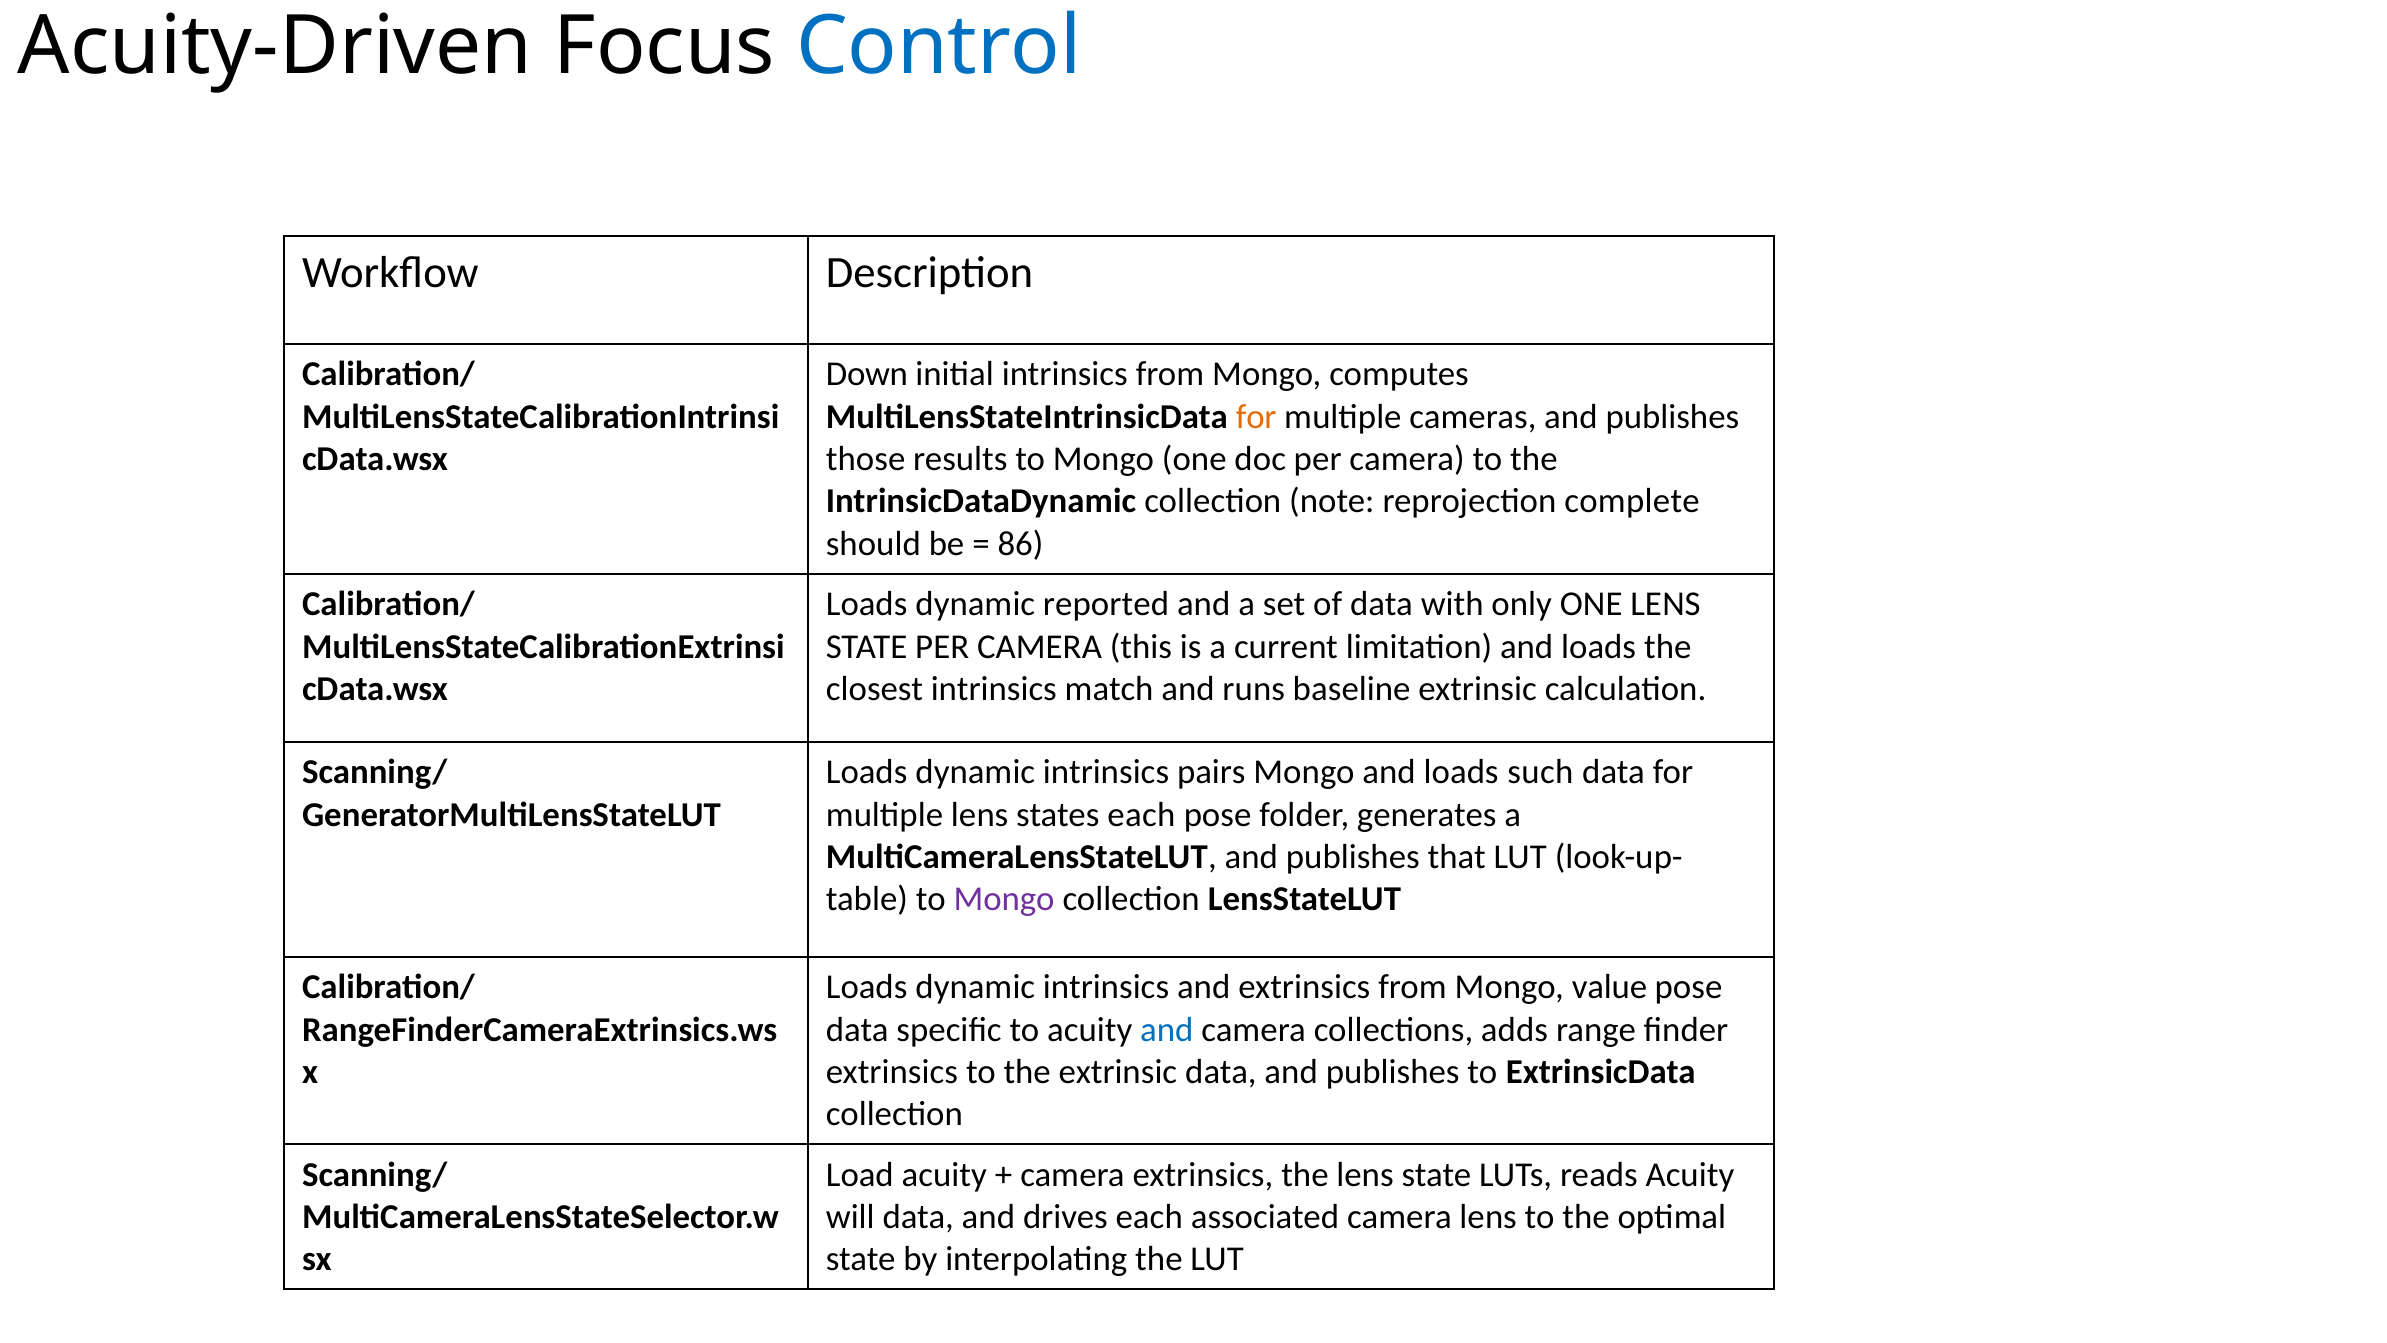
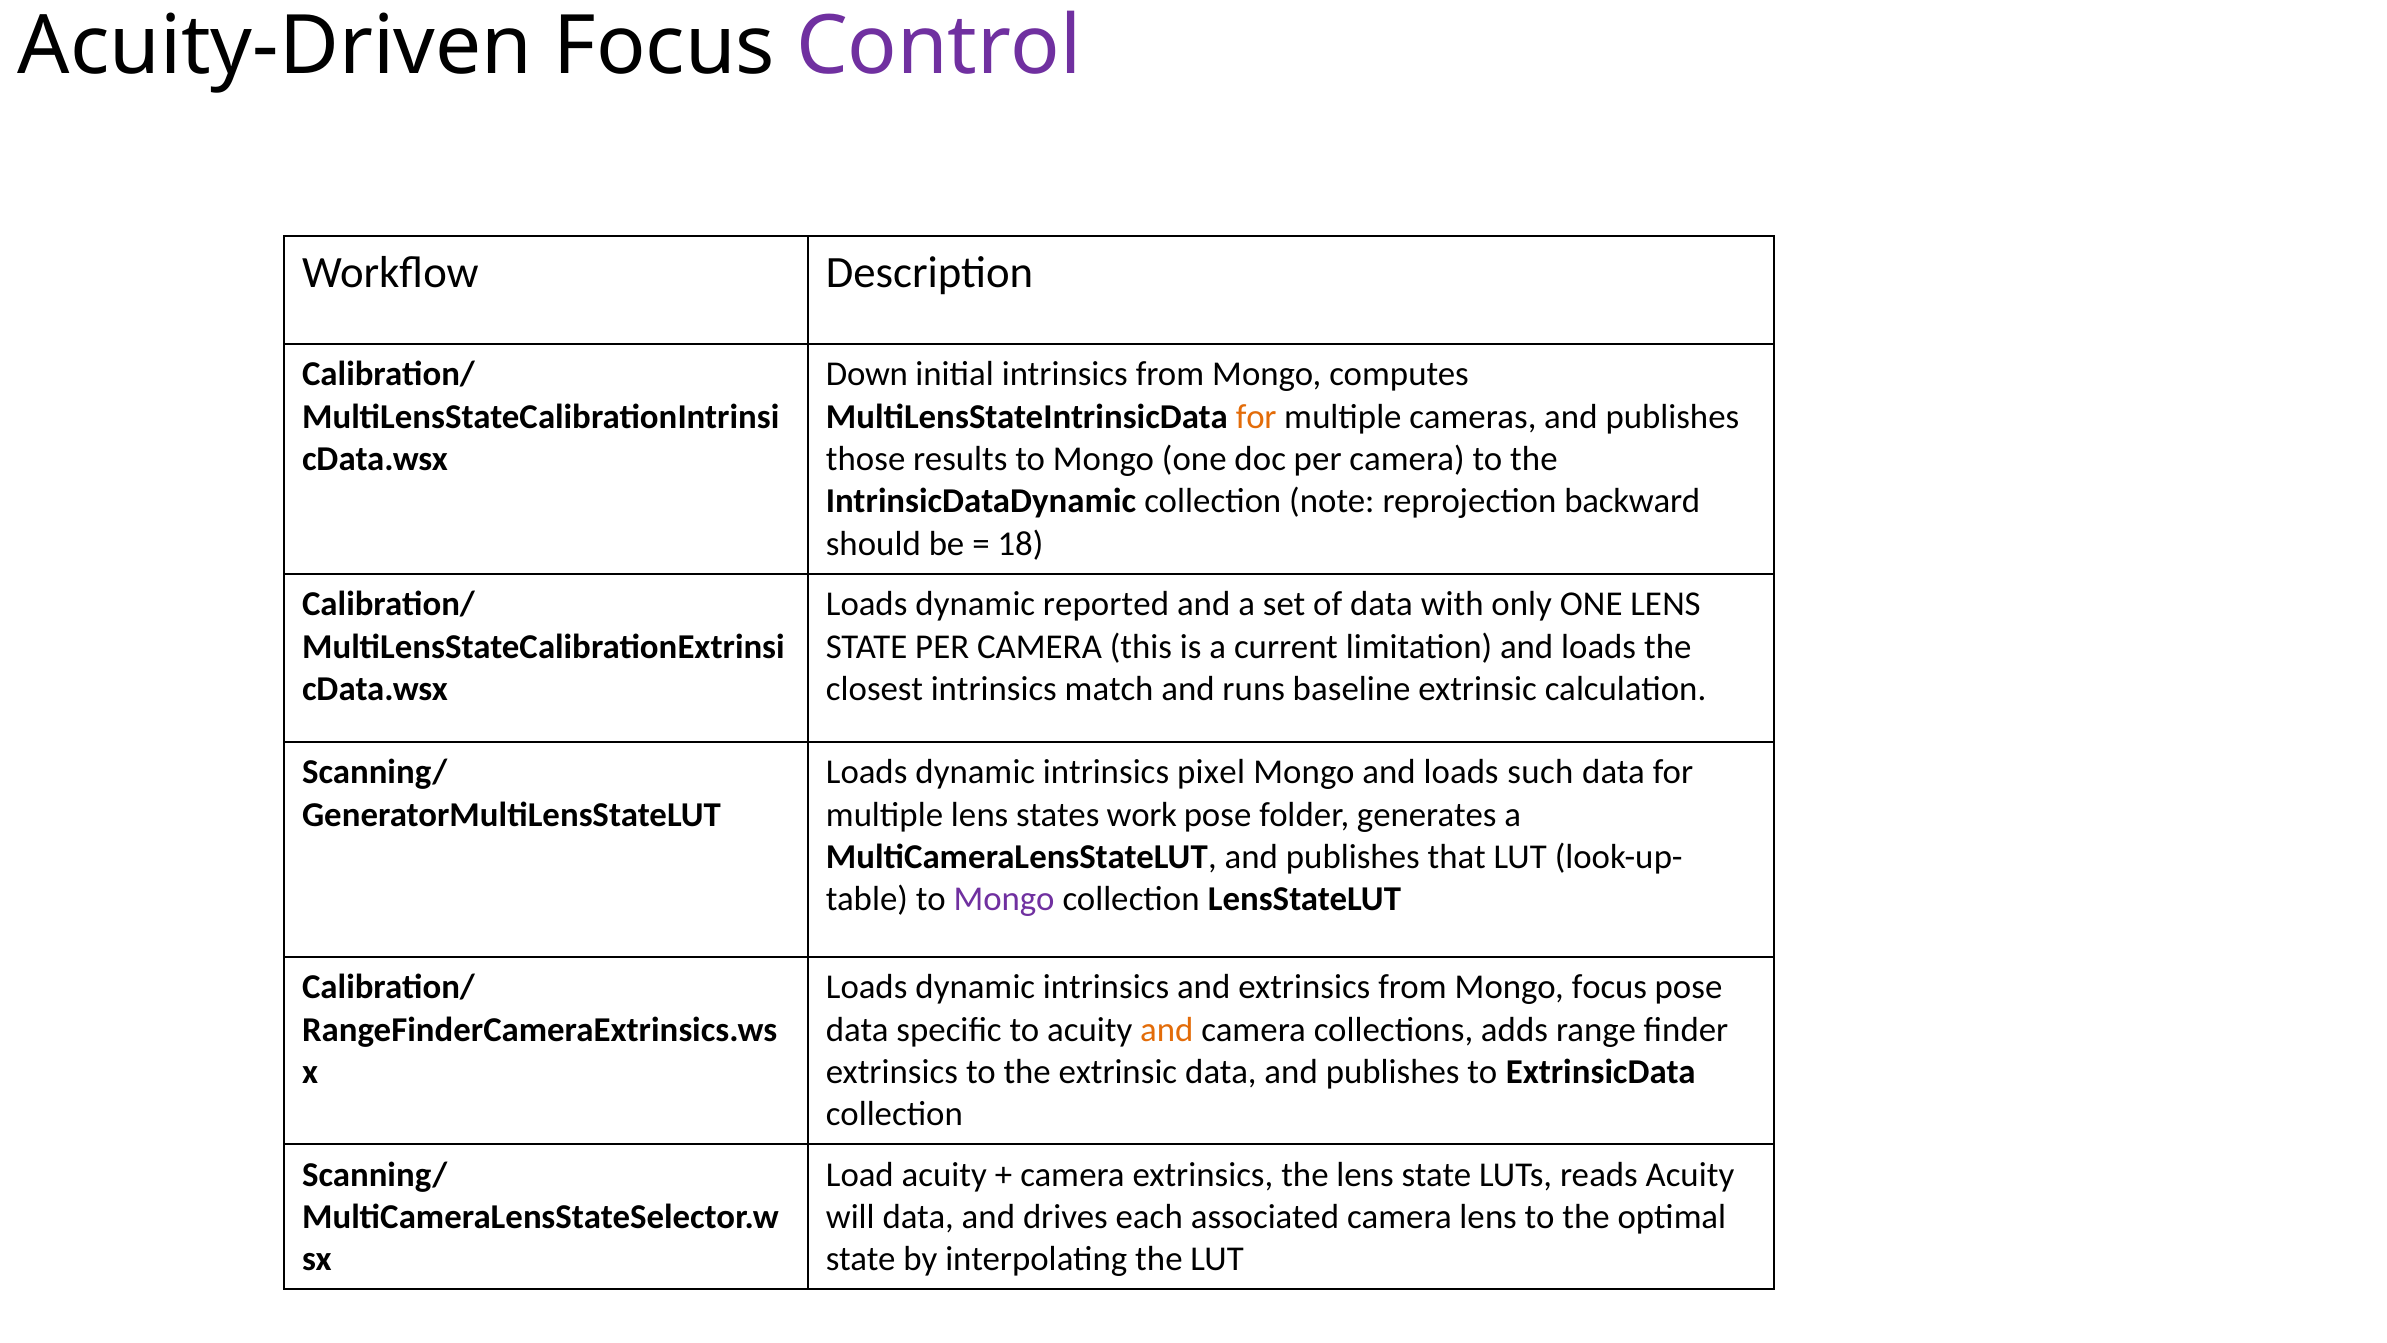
Control colour: blue -> purple (939, 47)
complete: complete -> backward (1632, 501)
86: 86 -> 18 (1021, 544)
pairs: pairs -> pixel (1211, 772)
states each: each -> work (1142, 814)
Mongo value: value -> focus (1609, 987)
and colour: blue -> orange (1167, 1029)
